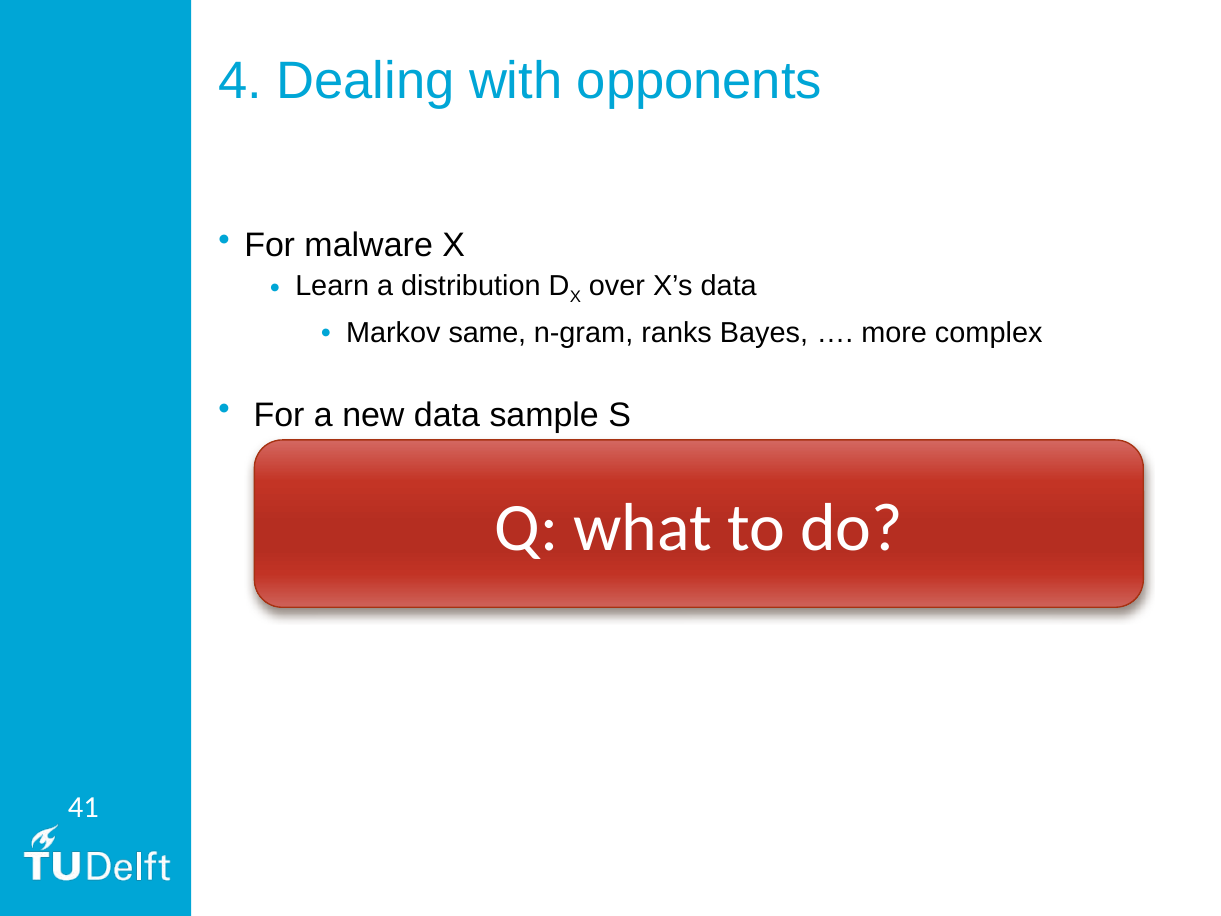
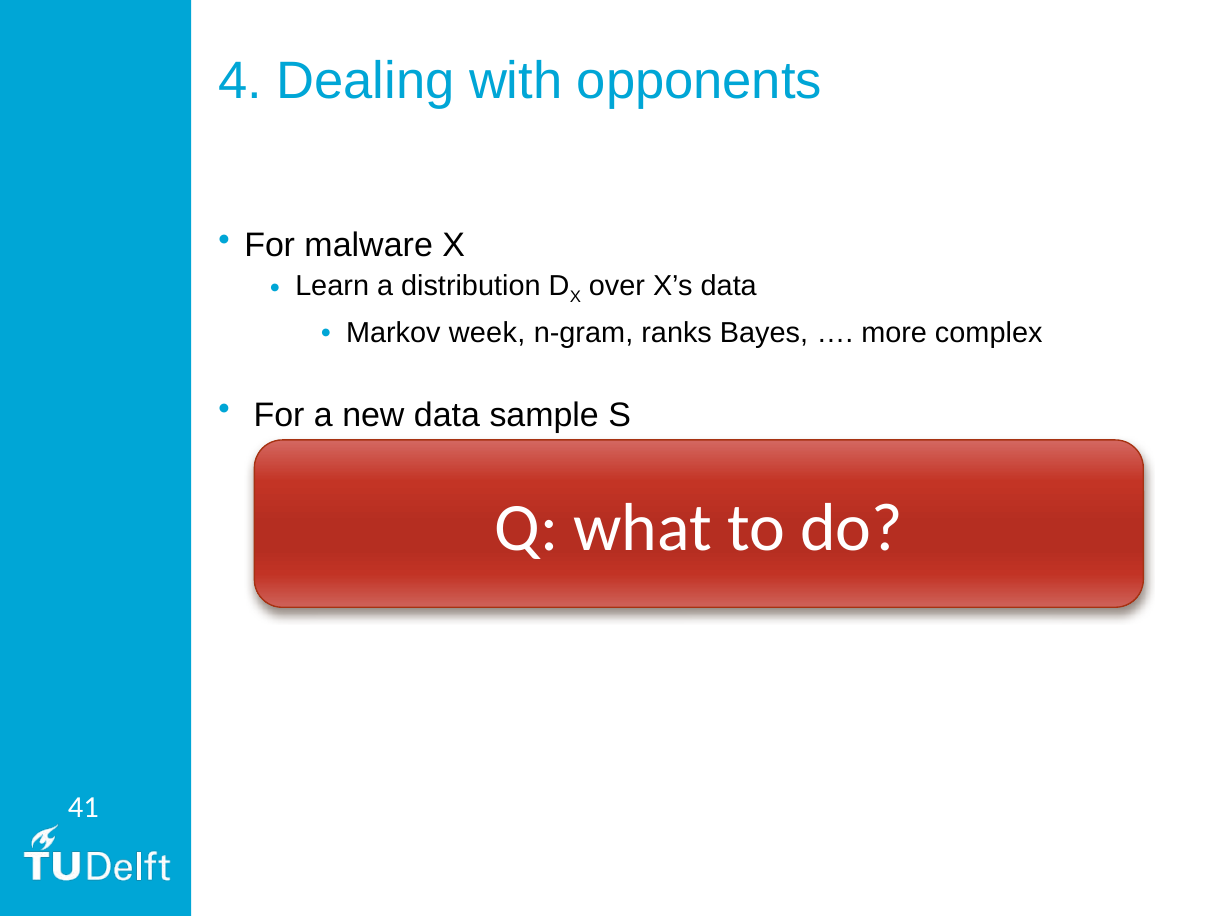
Markov same: same -> week (487, 333)
